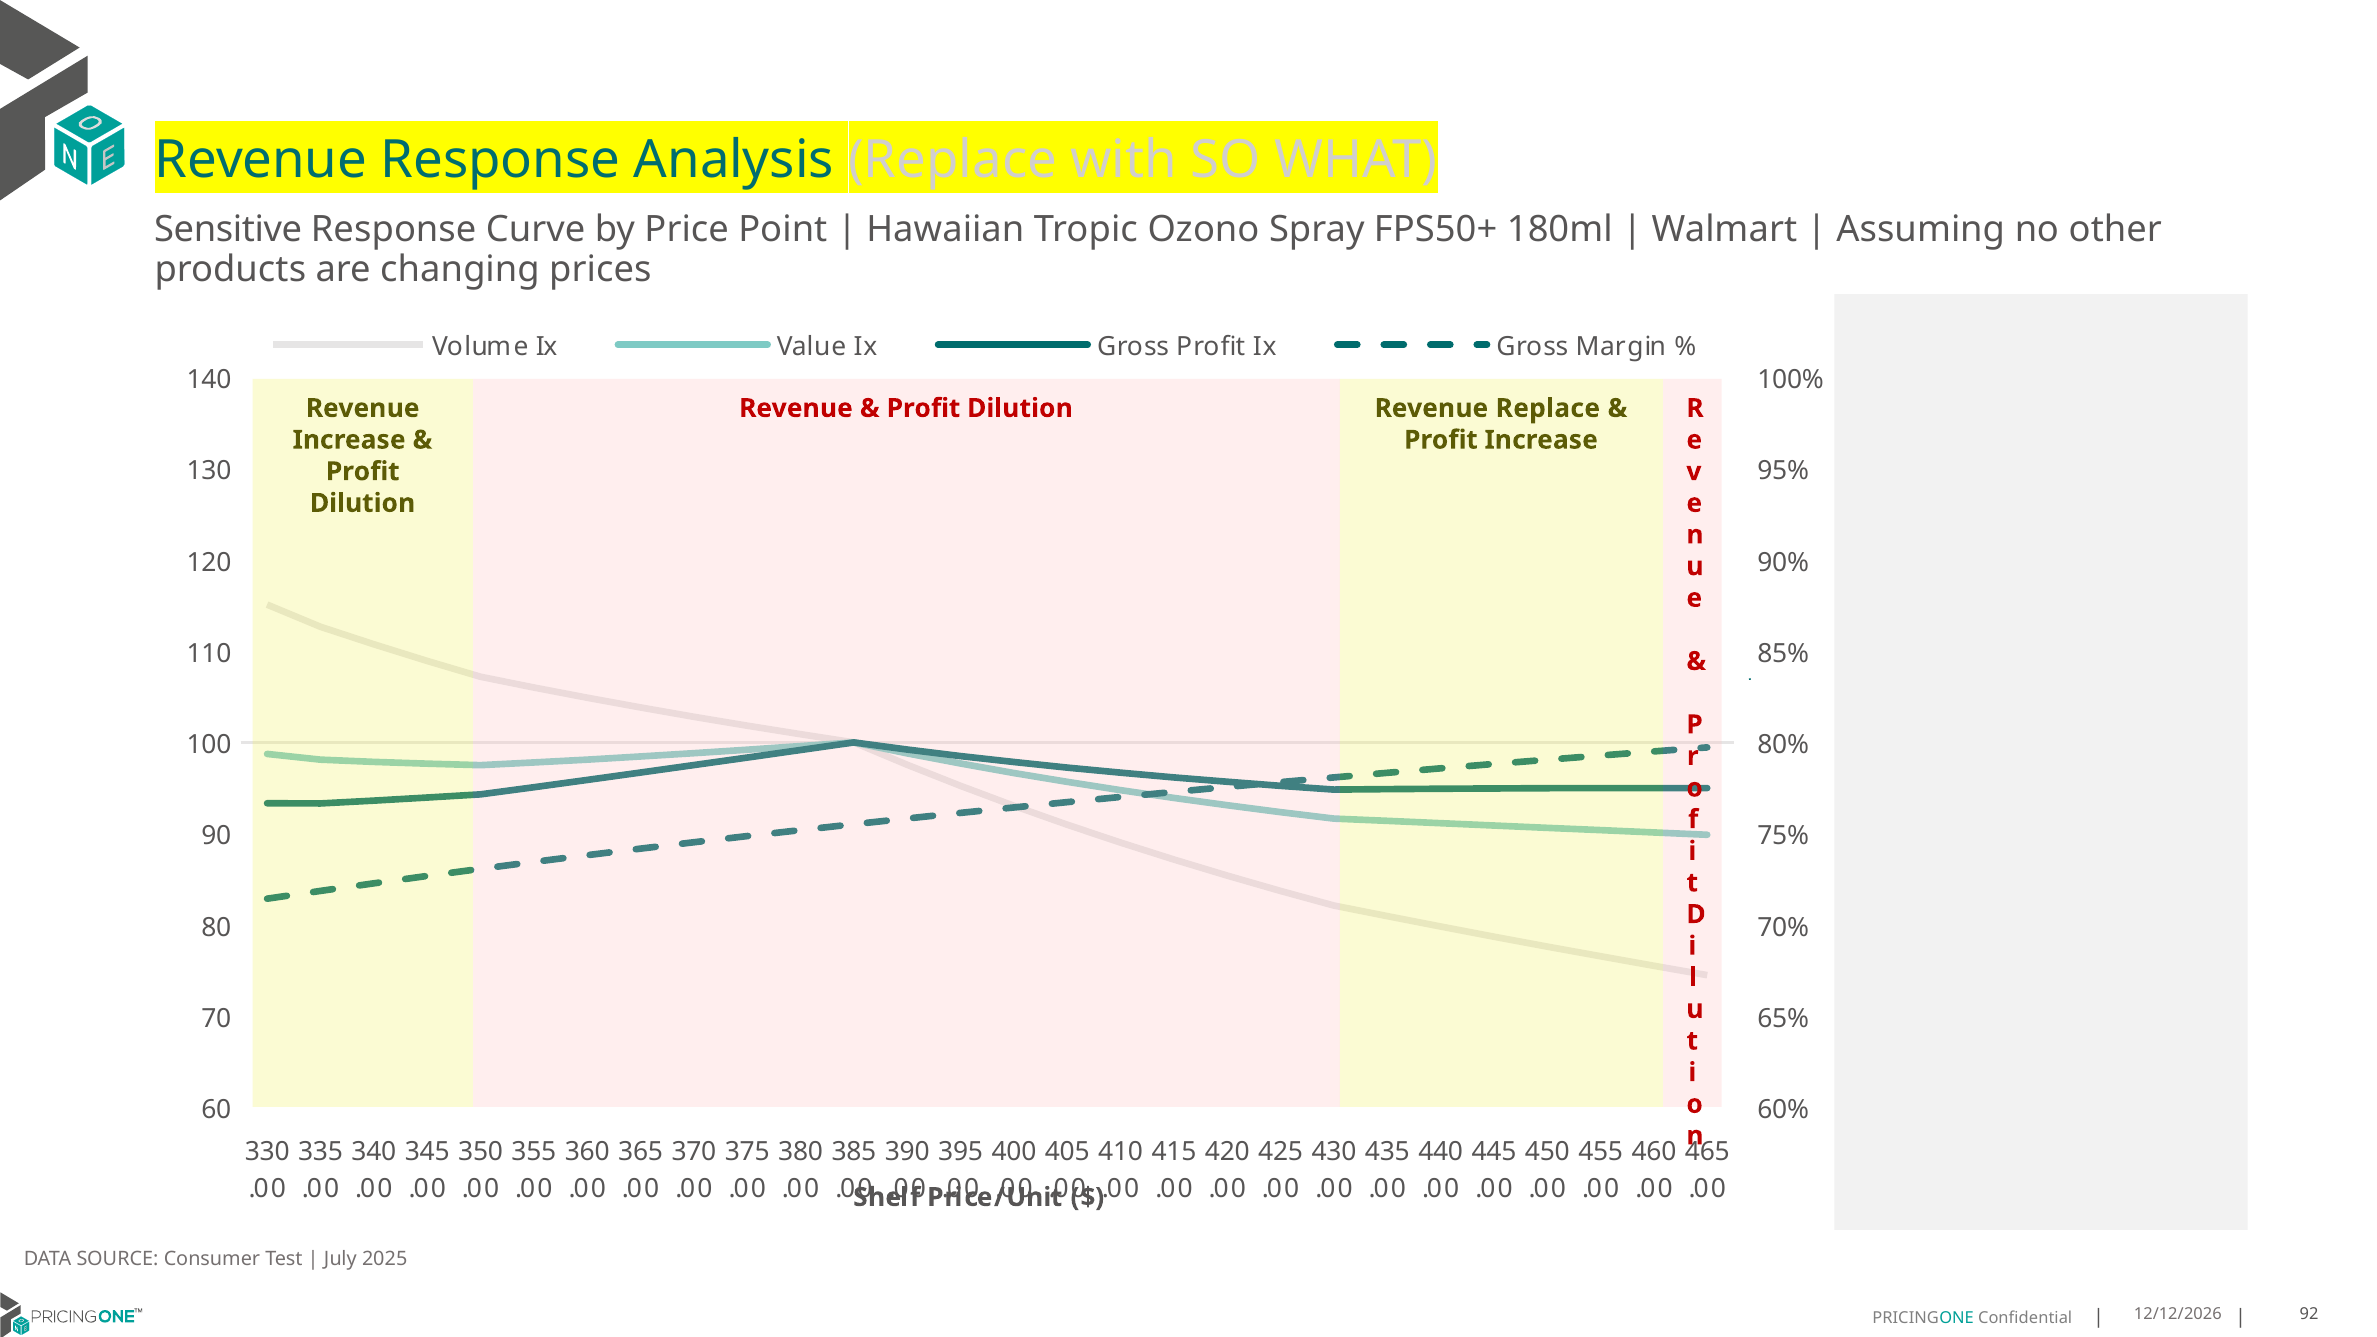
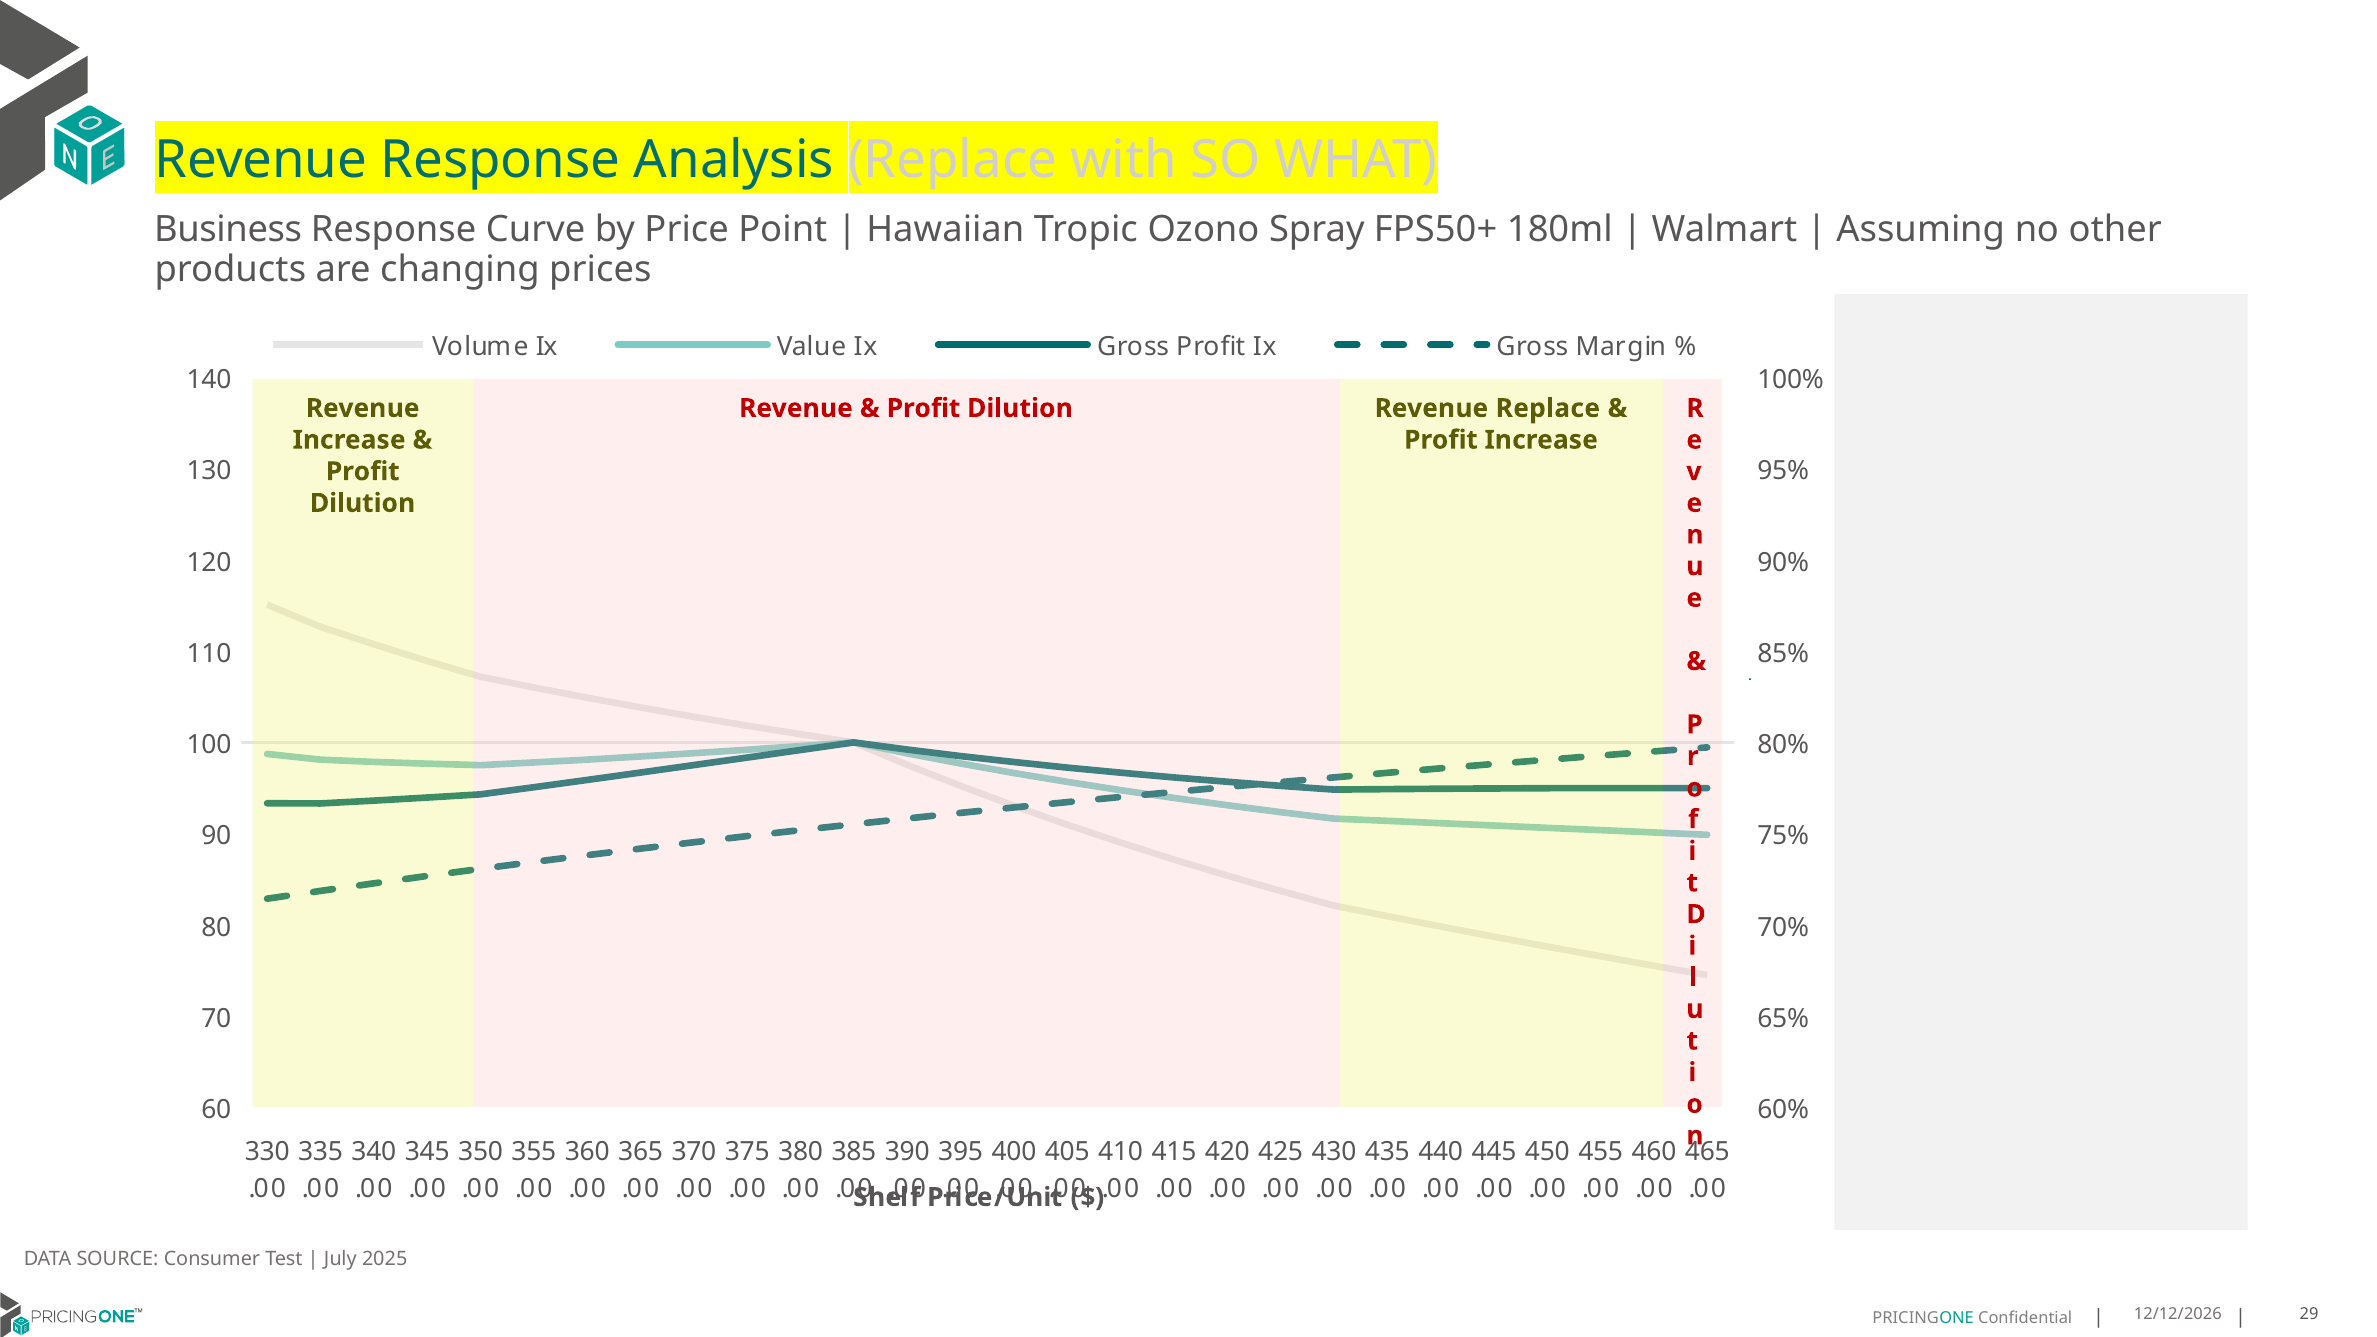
Sensitive: Sensitive -> Business (228, 230)
92: 92 -> 29 (2309, 1315)
